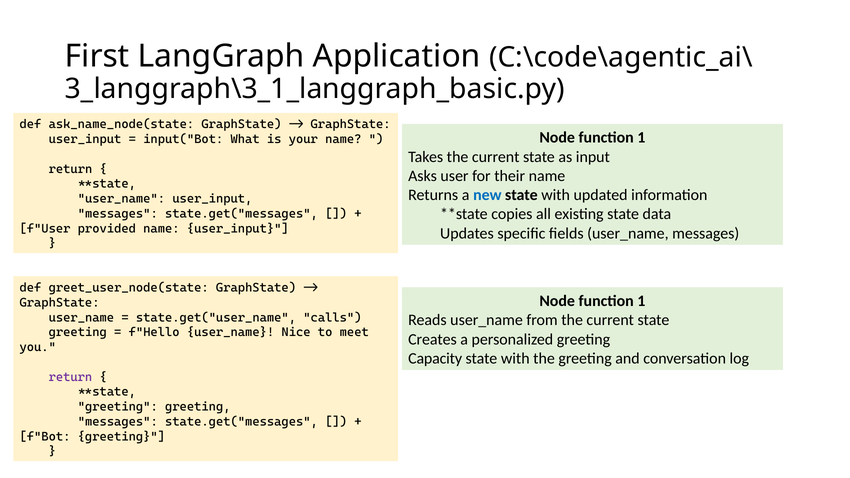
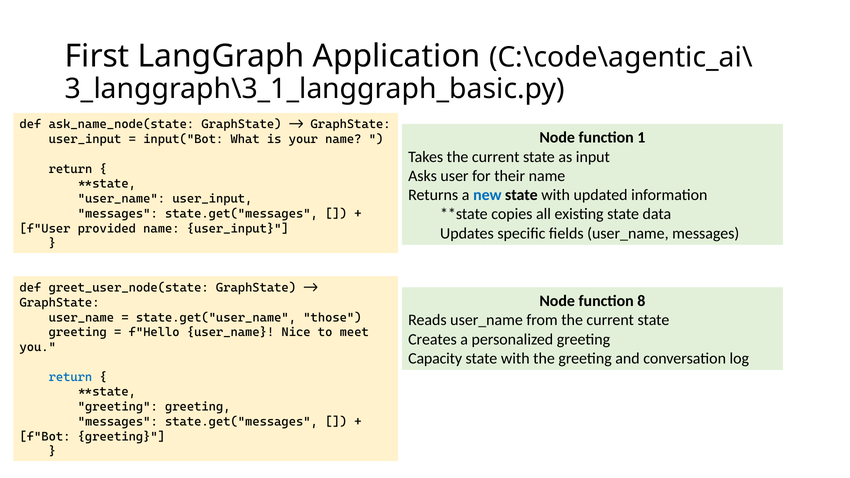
1: 1 -> 8 (641, 301)
calls: calls -> those (332, 317)
return colour: purple -> blue (70, 377)
